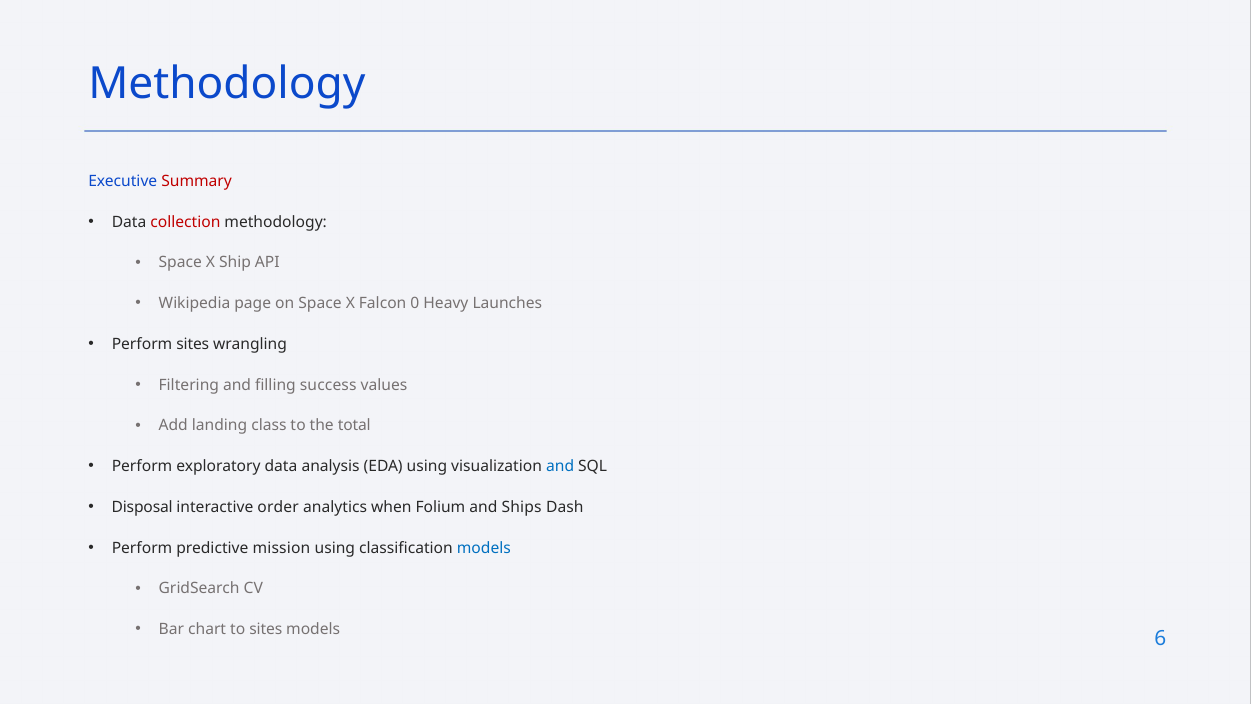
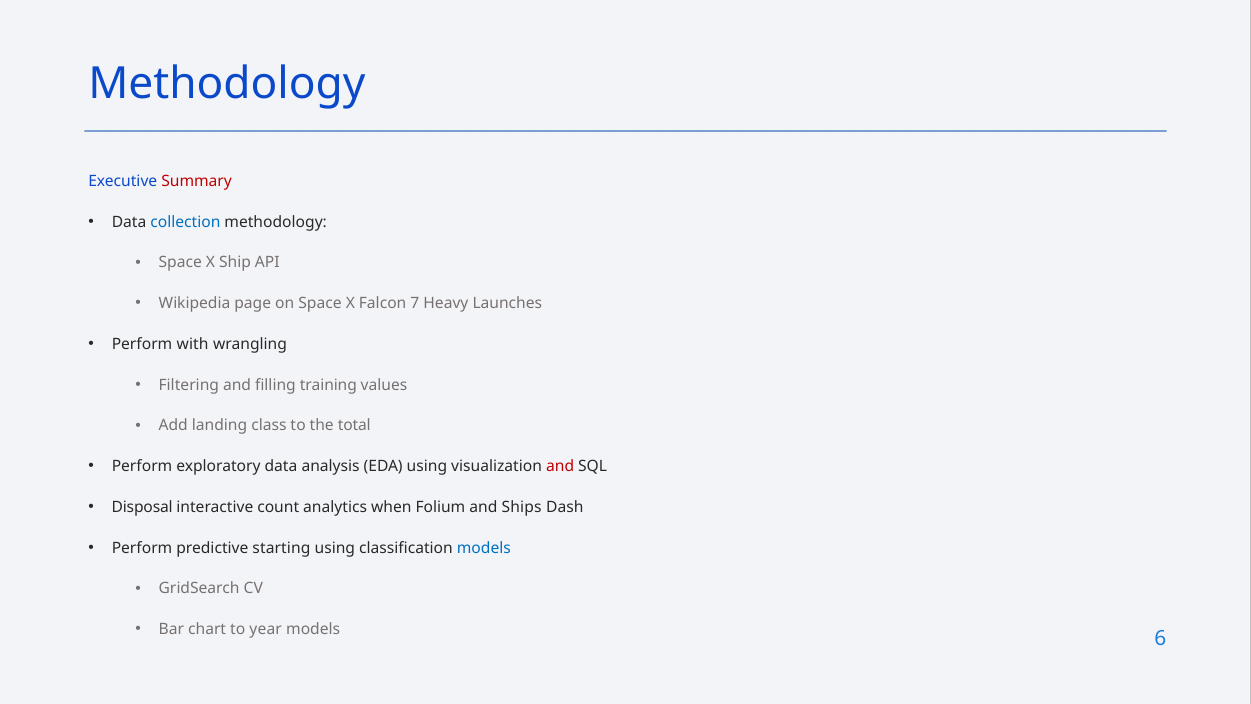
collection colour: red -> blue (185, 222)
0: 0 -> 7 (415, 303)
Perform sites: sites -> with (193, 344)
success: success -> training (328, 385)
and colour: blue -> red (560, 466)
order: order -> count (278, 507)
mission: mission -> starting (281, 548)
to sites: sites -> year (266, 629)
